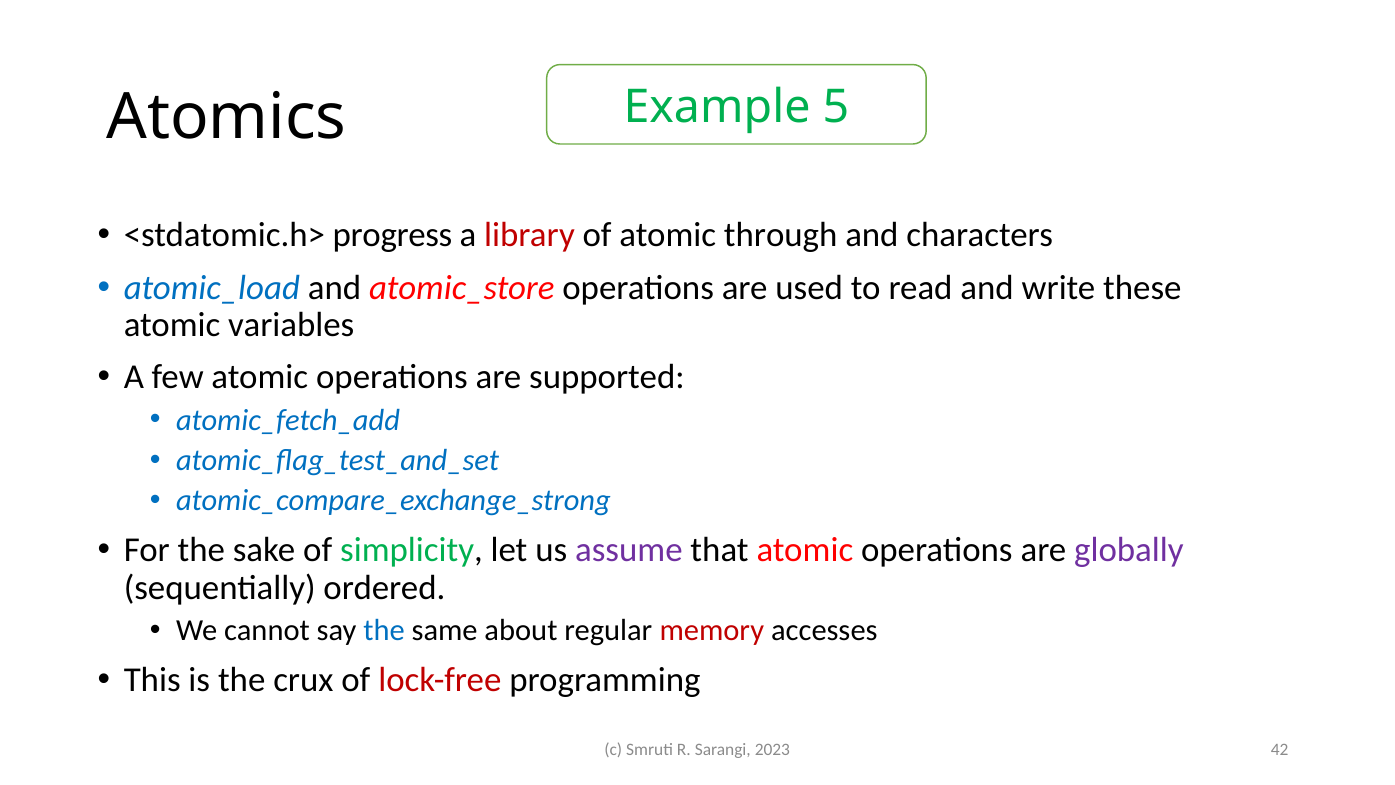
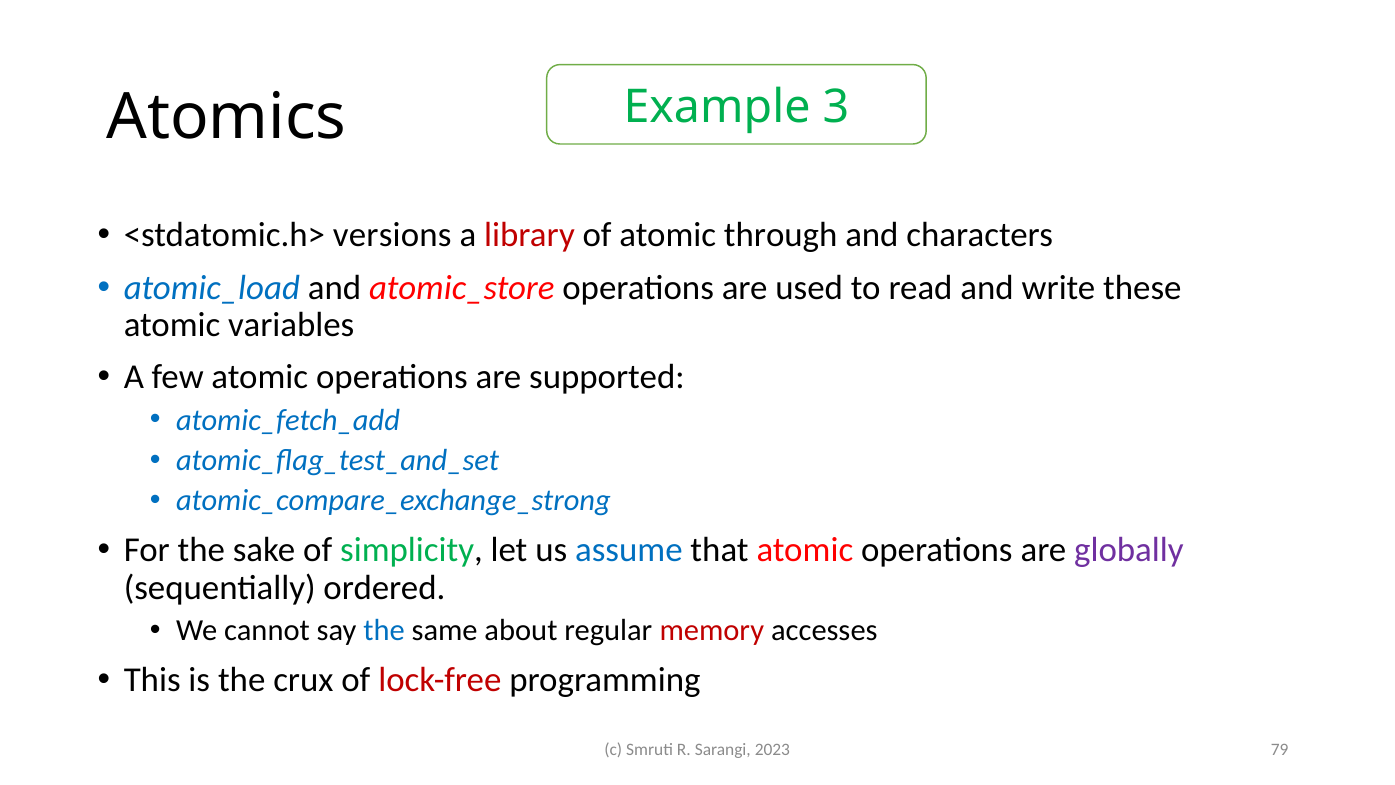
5: 5 -> 3 (836, 107)
progress: progress -> versions (392, 235)
assume colour: purple -> blue (629, 550)
42: 42 -> 79 (1280, 749)
